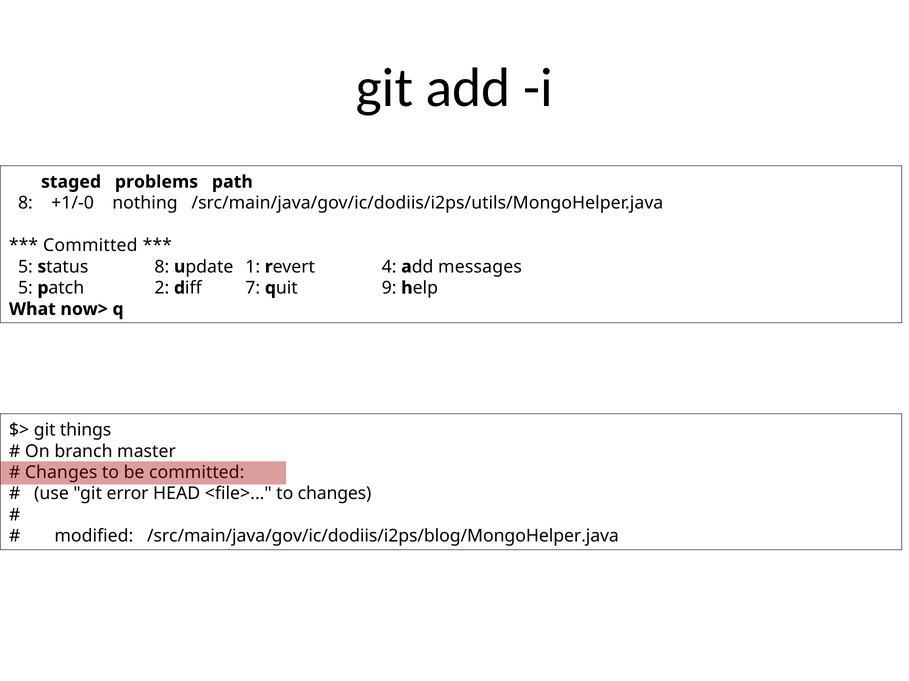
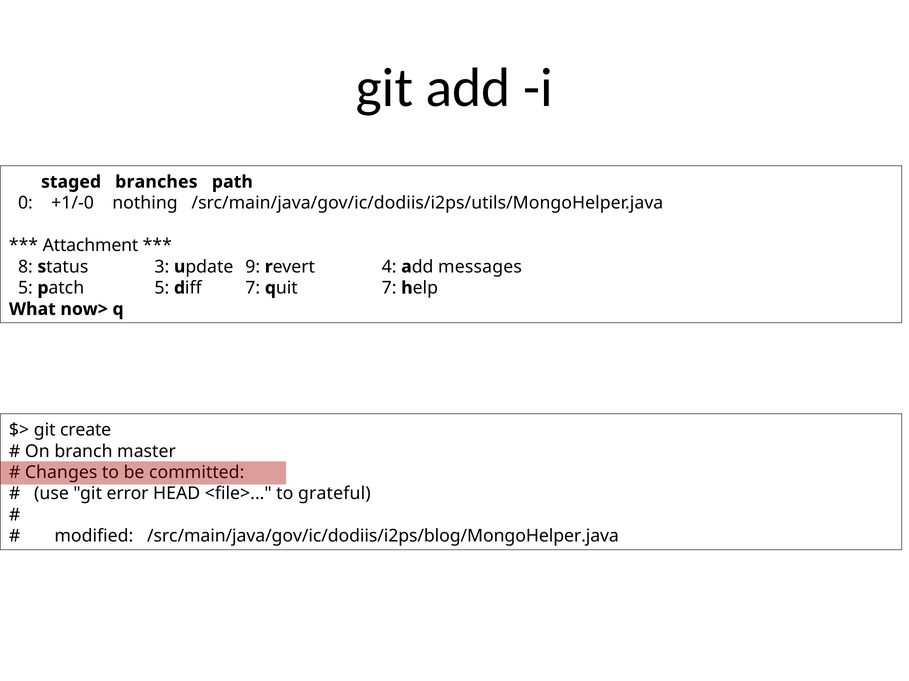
problems: problems -> branches (156, 182)
8: 8 -> 0 (25, 203)
Committed: Committed -> Attachment (91, 246)
5: 5 -> 8 (25, 267)
status 8: 8 -> 3 (162, 267)
1: 1 -> 9 (253, 267)
patch 2: 2 -> 5 (162, 288)
quit 9: 9 -> 7 (389, 288)
things: things -> create (86, 430)
to changes: changes -> grateful (334, 494)
